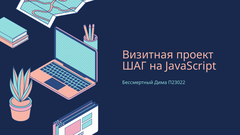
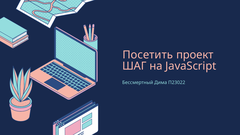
Визитная: Визитная -> Посетить (148, 55)
